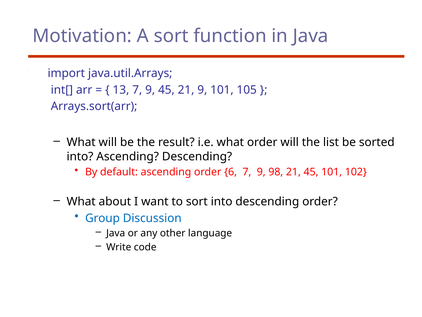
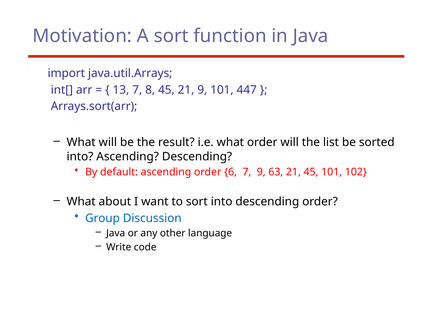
13 7 9: 9 -> 8 (150, 90)
105: 105 -> 447 (247, 90)
98: 98 -> 63 (276, 172)
